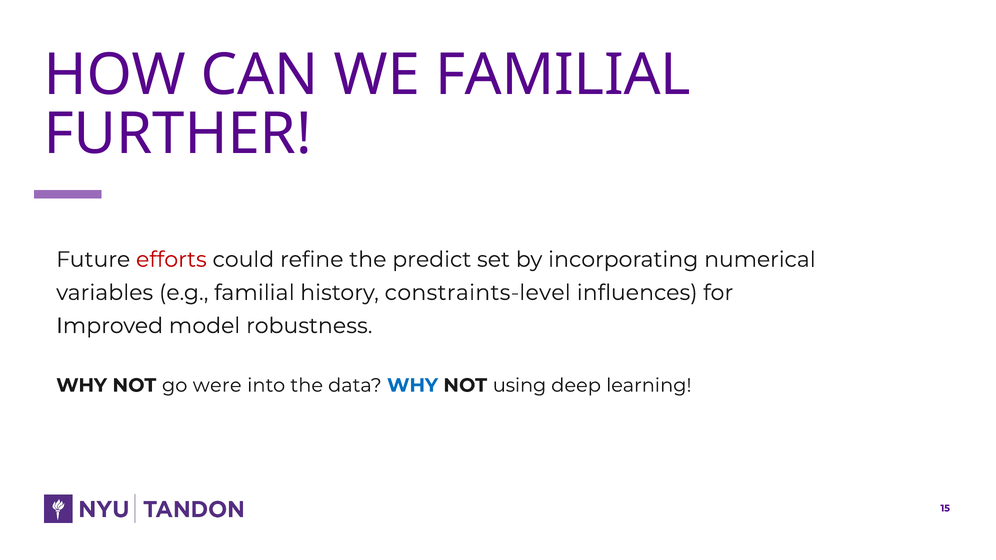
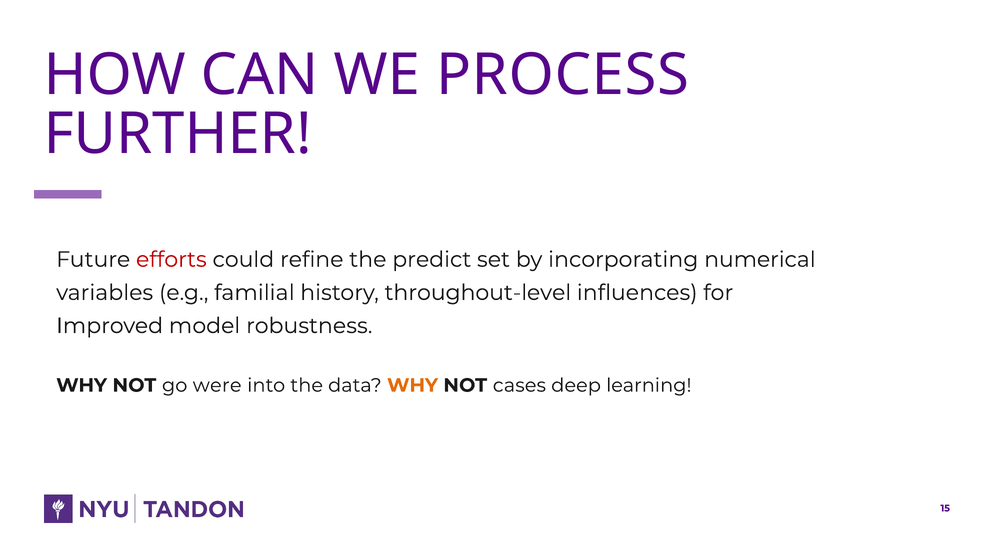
WE FAMILIAL: FAMILIAL -> PROCESS (563, 75)
constraints-level: constraints-level -> throughout-level (478, 293)
WHY colour: blue -> orange (413, 386)
using: using -> cases (519, 386)
